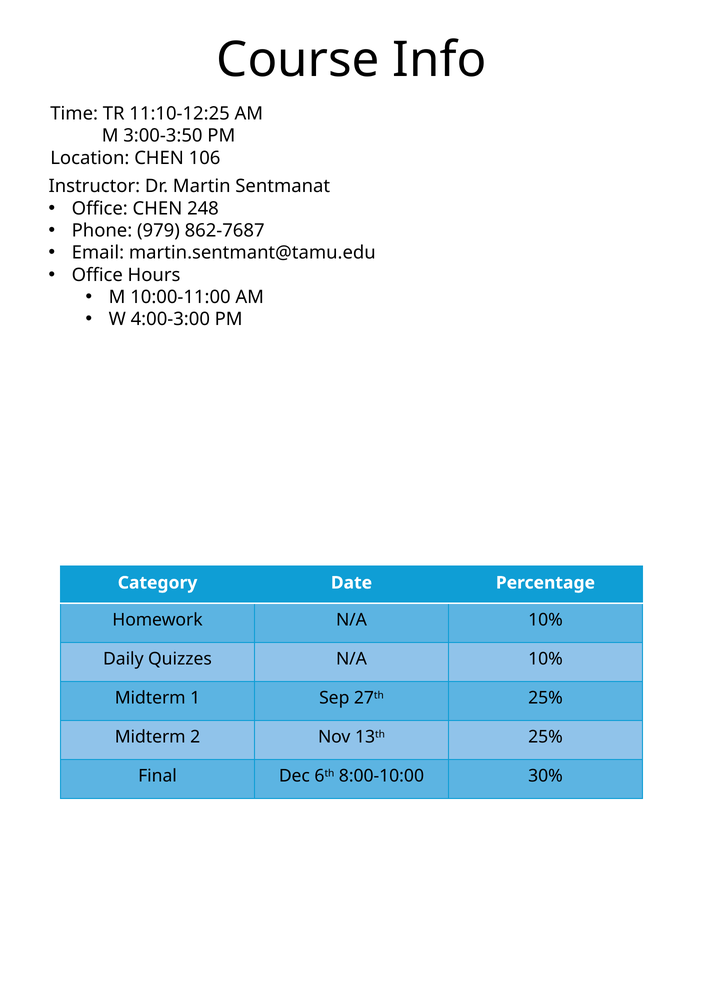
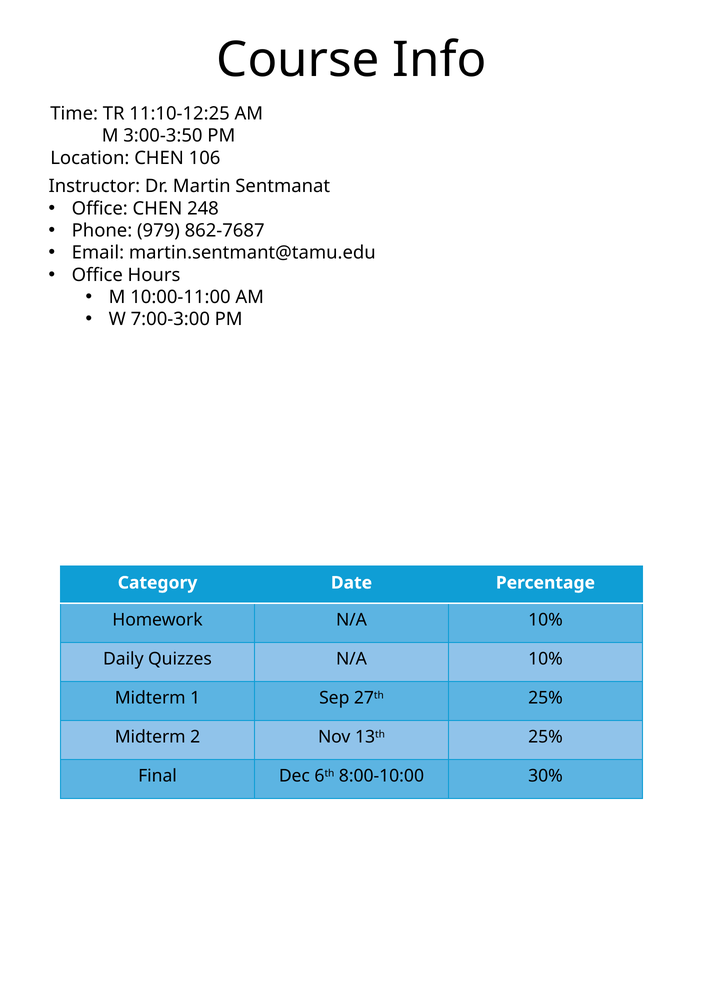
4:00-3:00: 4:00-3:00 -> 7:00-3:00 (170, 320)
